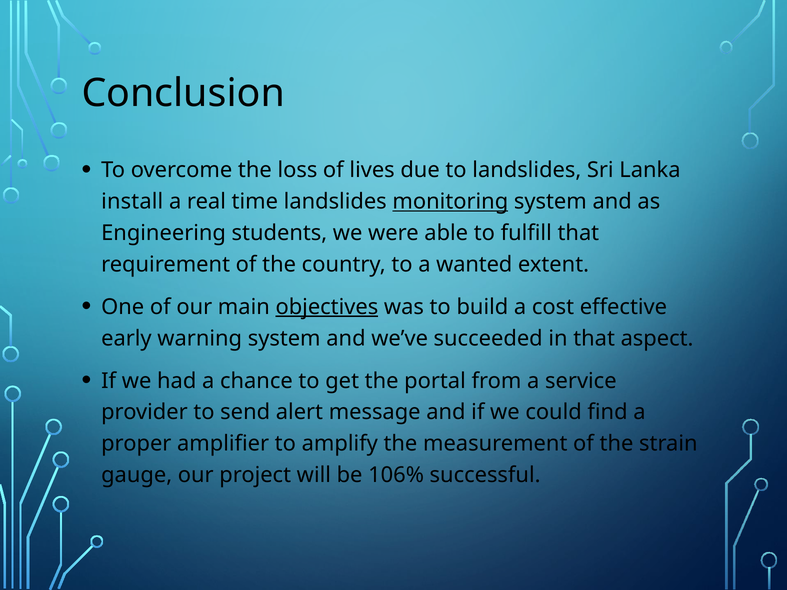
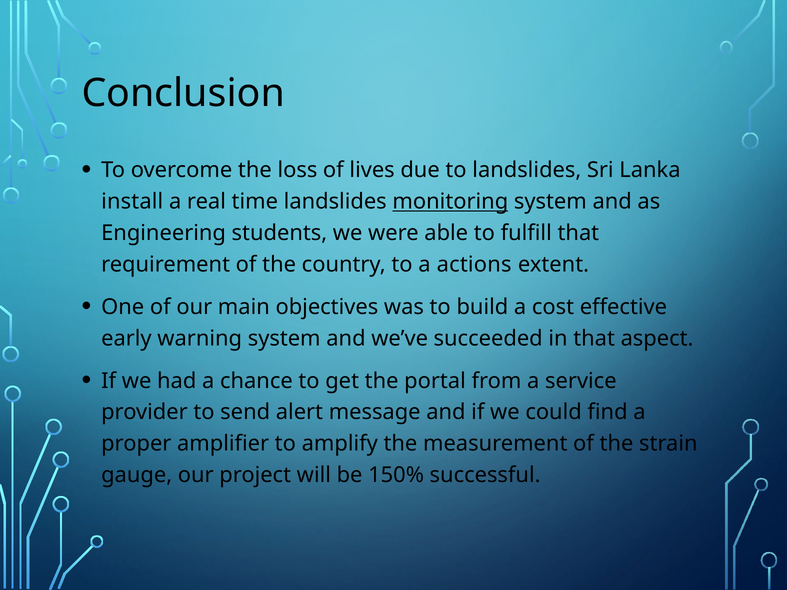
wanted: wanted -> actions (474, 265)
objectives underline: present -> none (327, 307)
106%: 106% -> 150% (396, 475)
